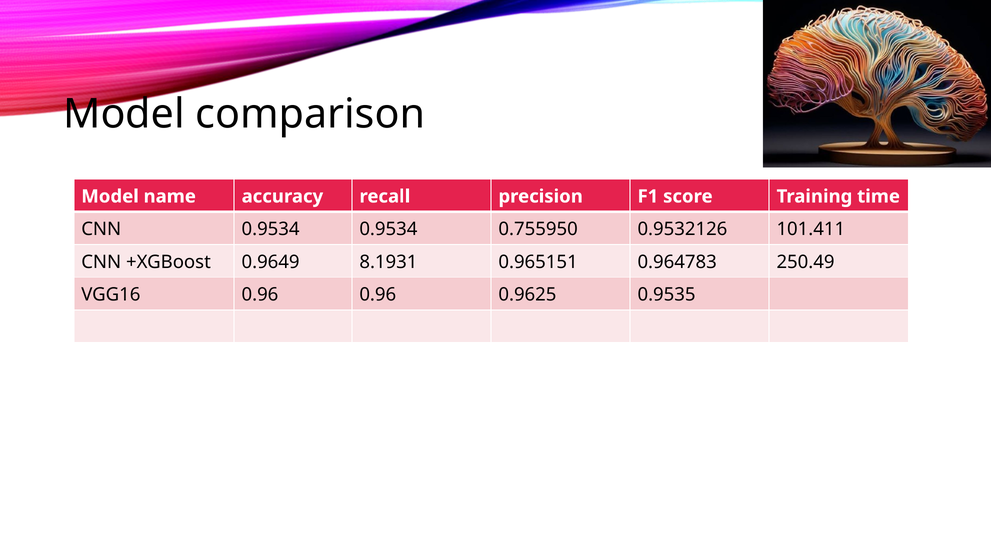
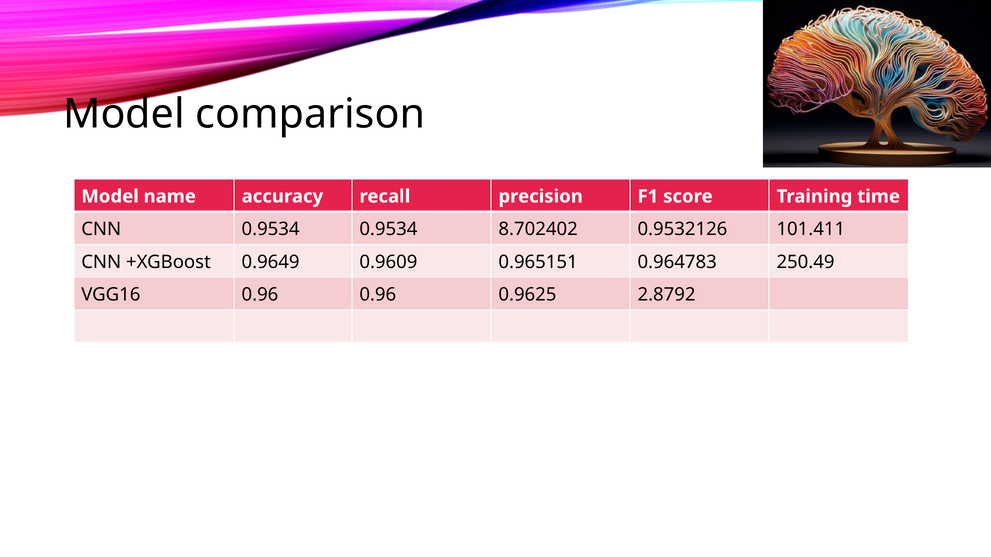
0.755950: 0.755950 -> 8.702402 (538, 229)
8.1931: 8.1931 -> 0.9609 (388, 262)
0.9535: 0.9535 -> 2.8792 (667, 295)
